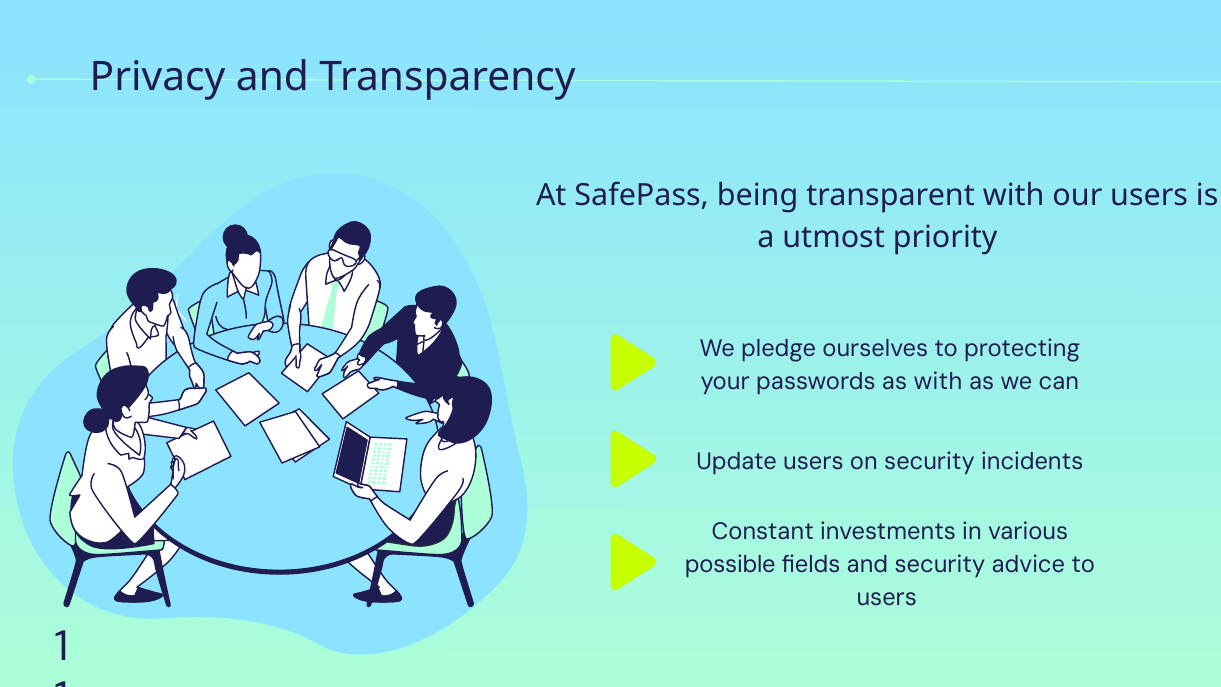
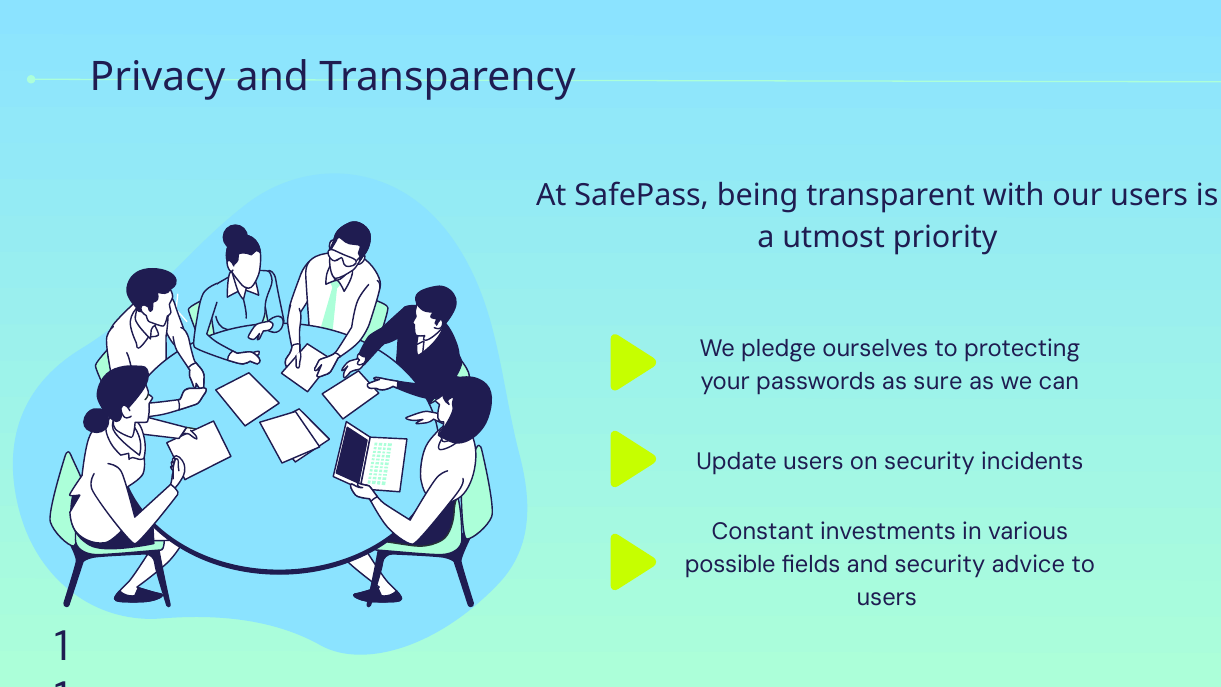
as with: with -> sure (938, 382)
